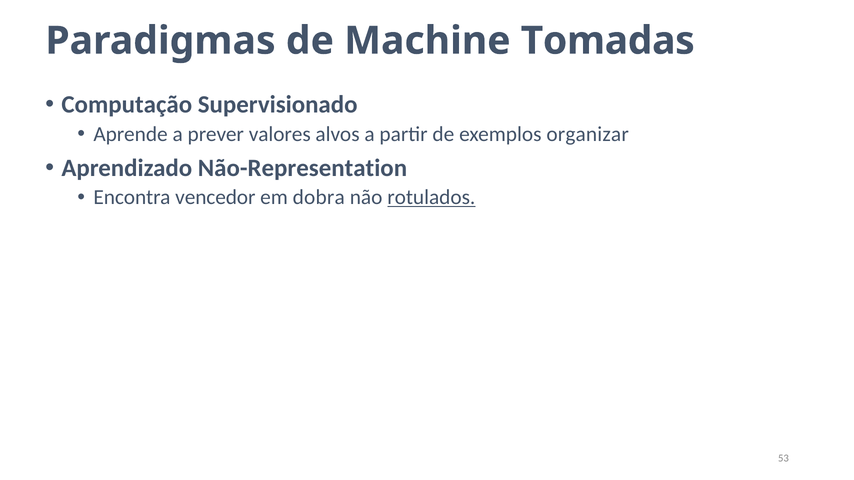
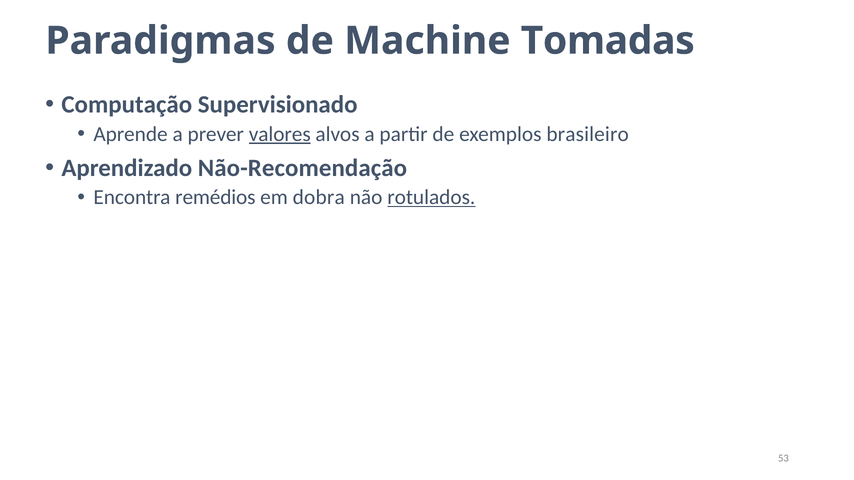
valores underline: none -> present (280, 134)
organizar: organizar -> brasileiro (588, 134)
Não-Representation: Não-Representation -> Não-Recomendação (302, 168)
vencedor: vencedor -> remédios (215, 198)
